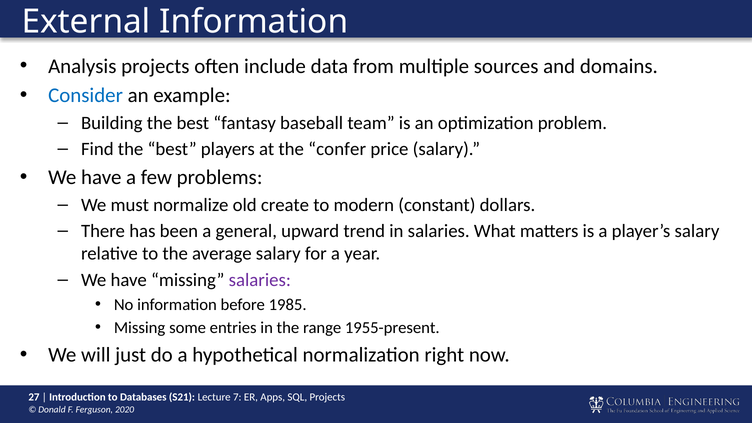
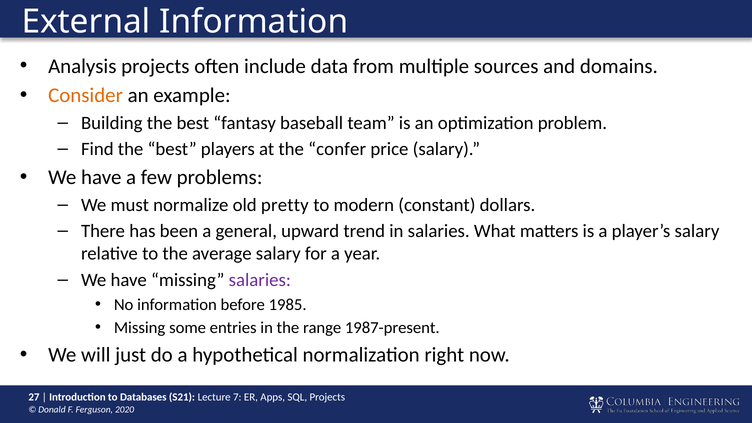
Consider colour: blue -> orange (86, 96)
create: create -> pretty (285, 205)
1955-present: 1955-present -> 1987-present (392, 328)
